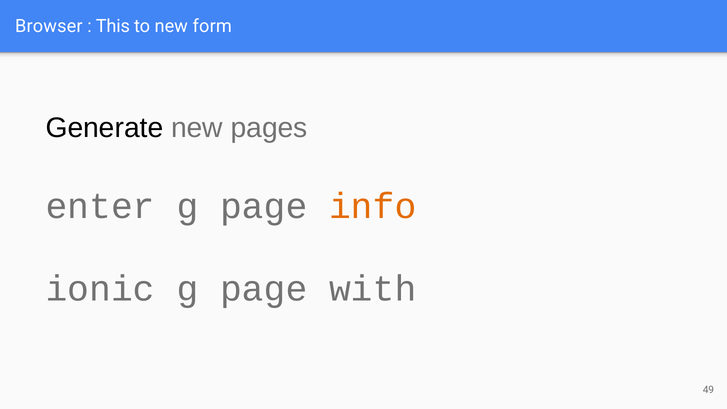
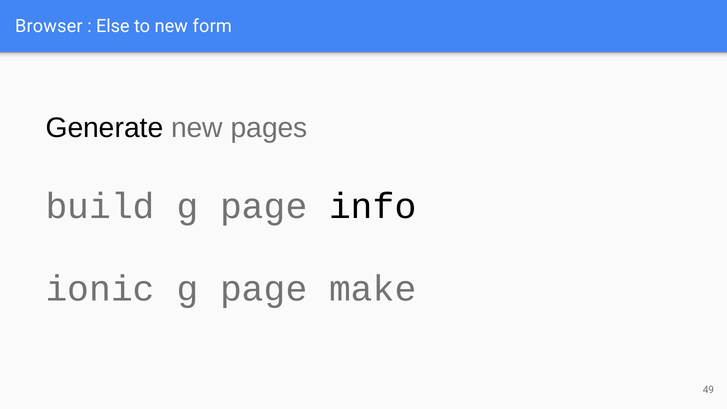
This: This -> Else (113, 26)
enter: enter -> build (100, 206)
info colour: orange -> black (373, 206)
with: with -> make (373, 289)
